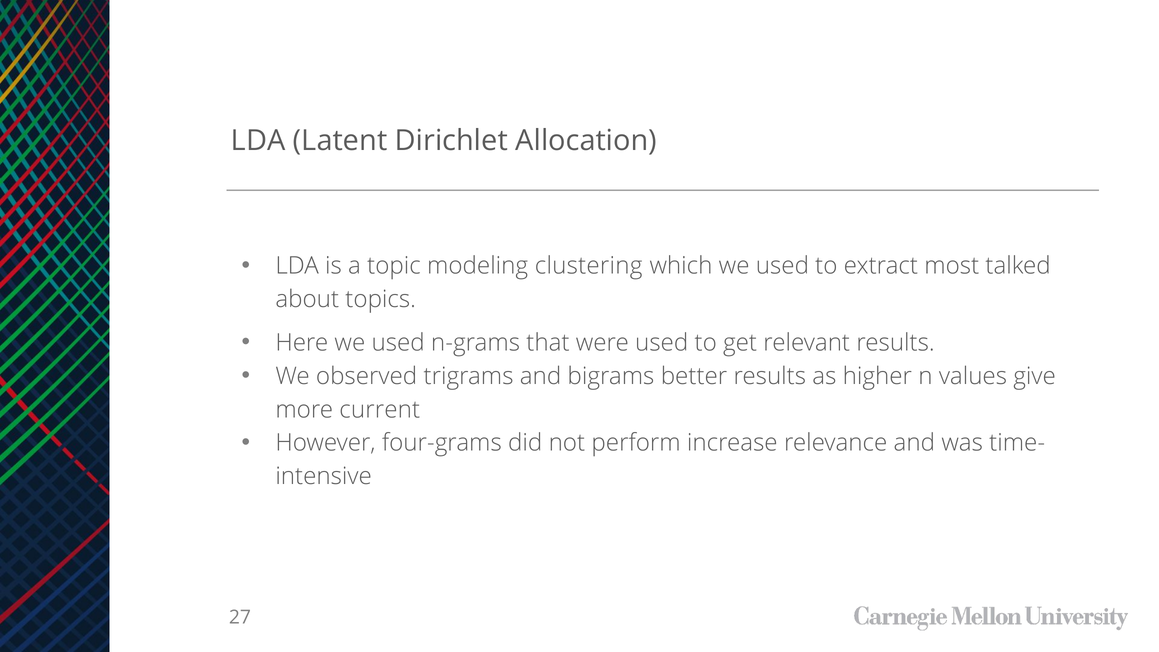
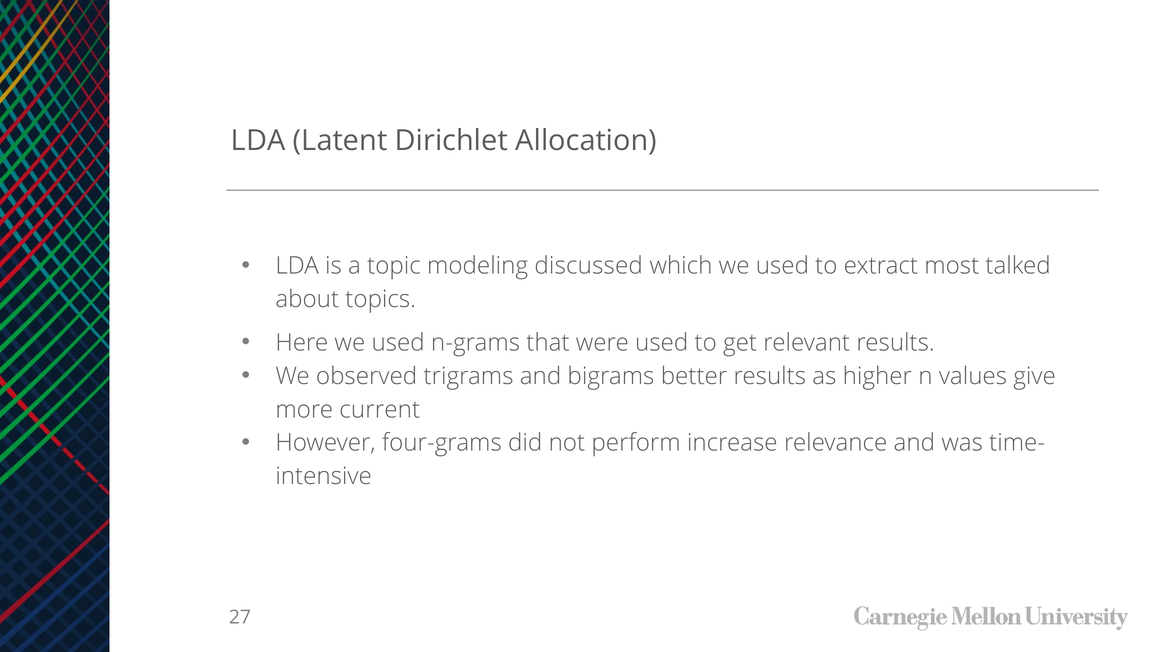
clustering: clustering -> discussed (589, 266)
